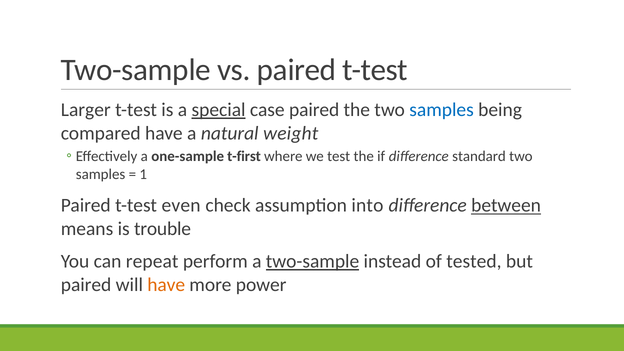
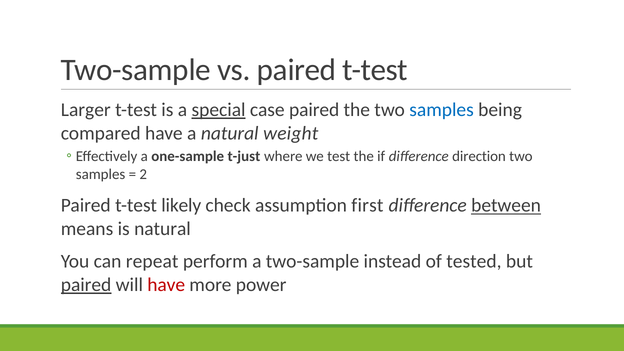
t-first: t-first -> t-just (244, 156)
standard: standard -> direction (479, 156)
1: 1 -> 2 (143, 174)
even: even -> likely (181, 206)
into: into -> first (367, 206)
is trouble: trouble -> natural (162, 229)
two-sample underline: present -> none (313, 261)
paired underline: none -> present (86, 285)
have colour: orange -> red (166, 285)
